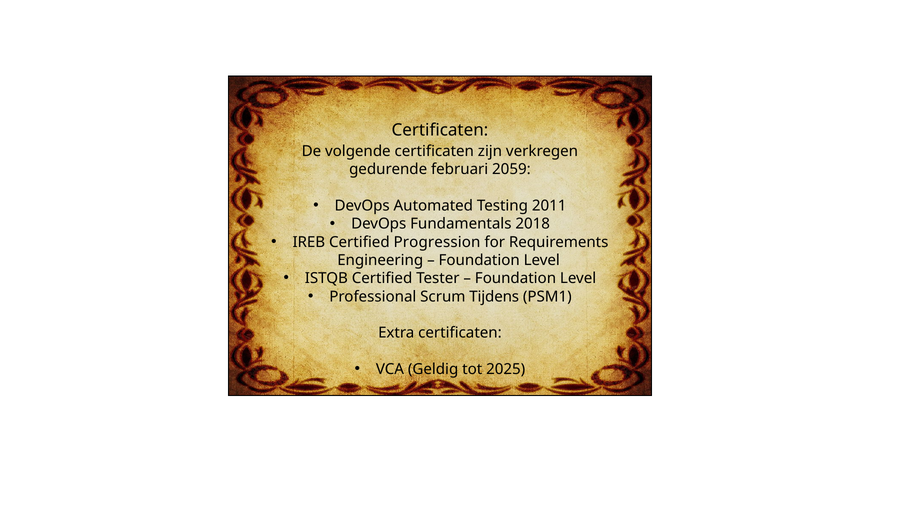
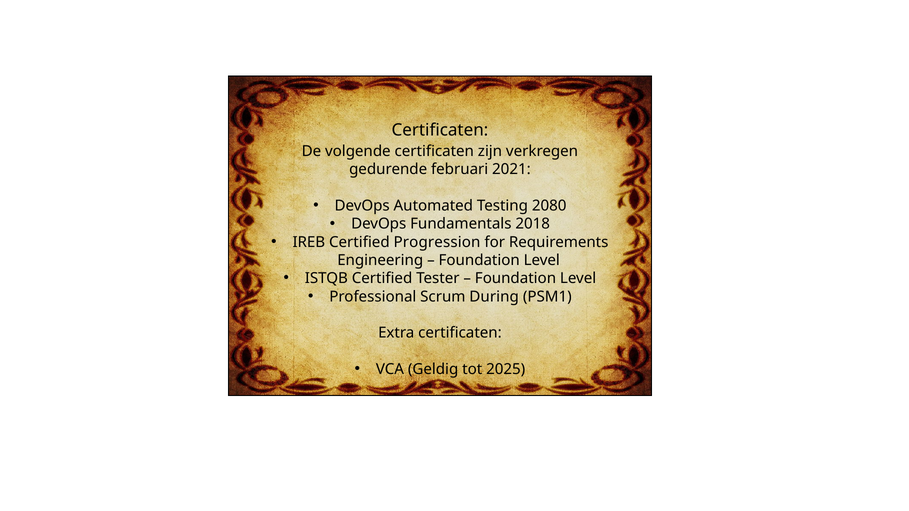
2059: 2059 -> 2021 (511, 170)
2011: 2011 -> 2080 (549, 206)
Tijdens: Tijdens -> During (494, 297)
